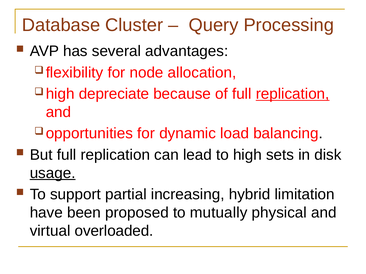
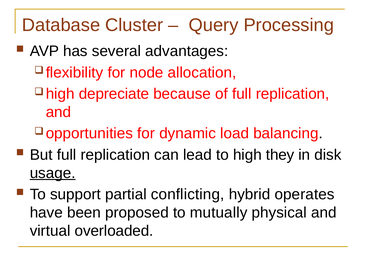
replication underline: present -> none (293, 94)
sets: sets -> they (280, 155)
increasing: increasing -> conflicting (188, 195)
limitation: limitation -> operates (305, 195)
